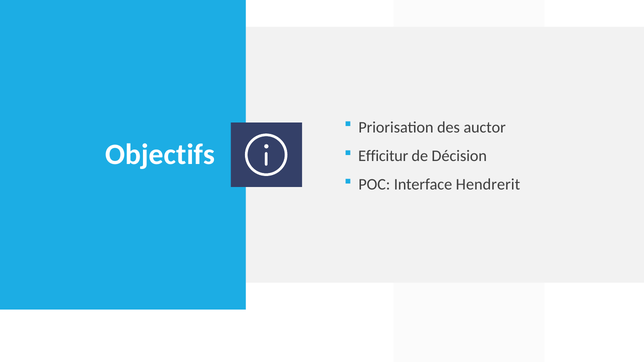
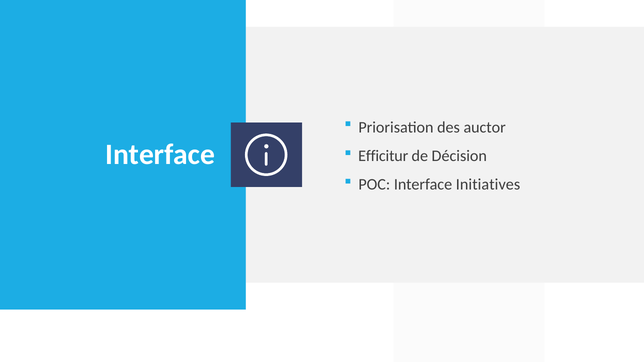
Objectifs: Objectifs -> Interface (160, 155)
Hendrerit: Hendrerit -> Initiatives (488, 185)
